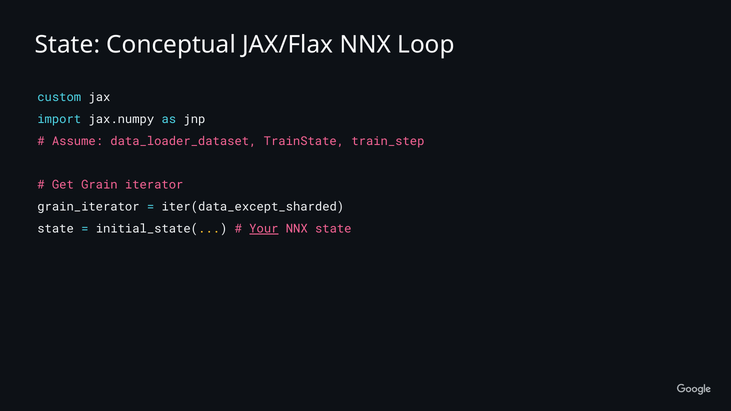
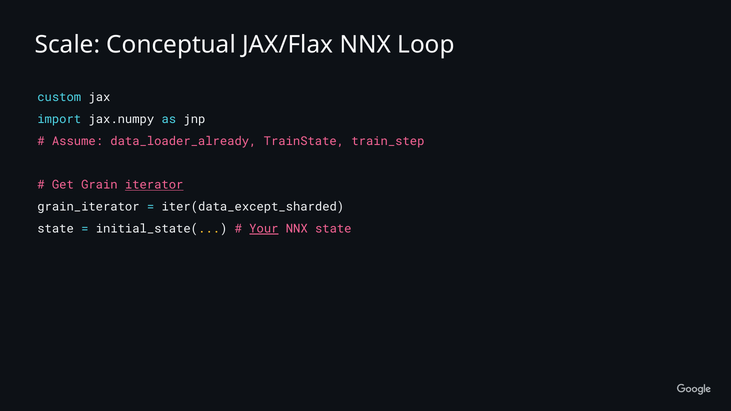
State: State -> Scale (68, 45)
data_loader_dataset: data_loader_dataset -> data_loader_already (183, 141)
iterator underline: none -> present (154, 185)
